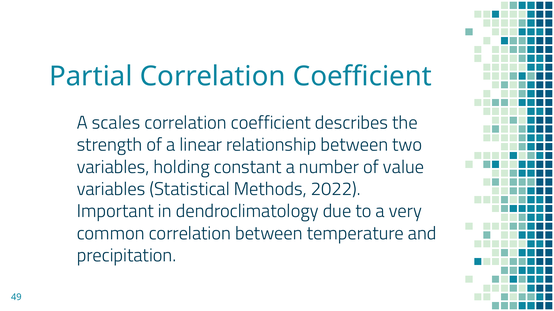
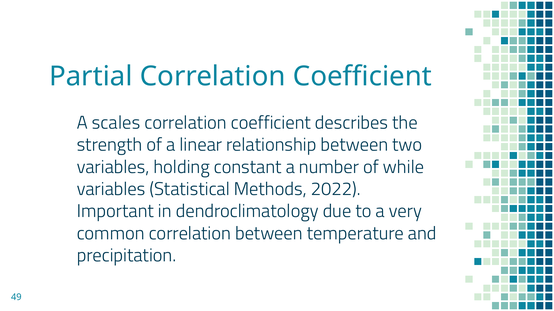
value: value -> while (404, 167)
